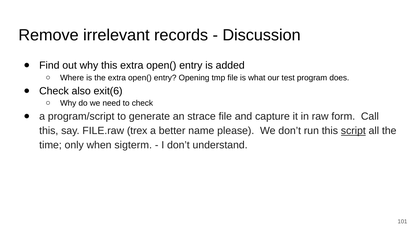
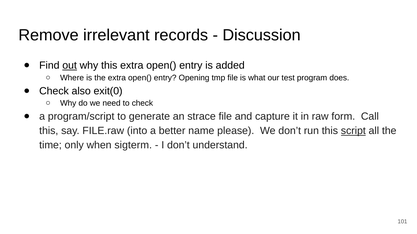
out underline: none -> present (70, 66)
exit(6: exit(6 -> exit(0 (108, 91)
trex: trex -> into (137, 131)
